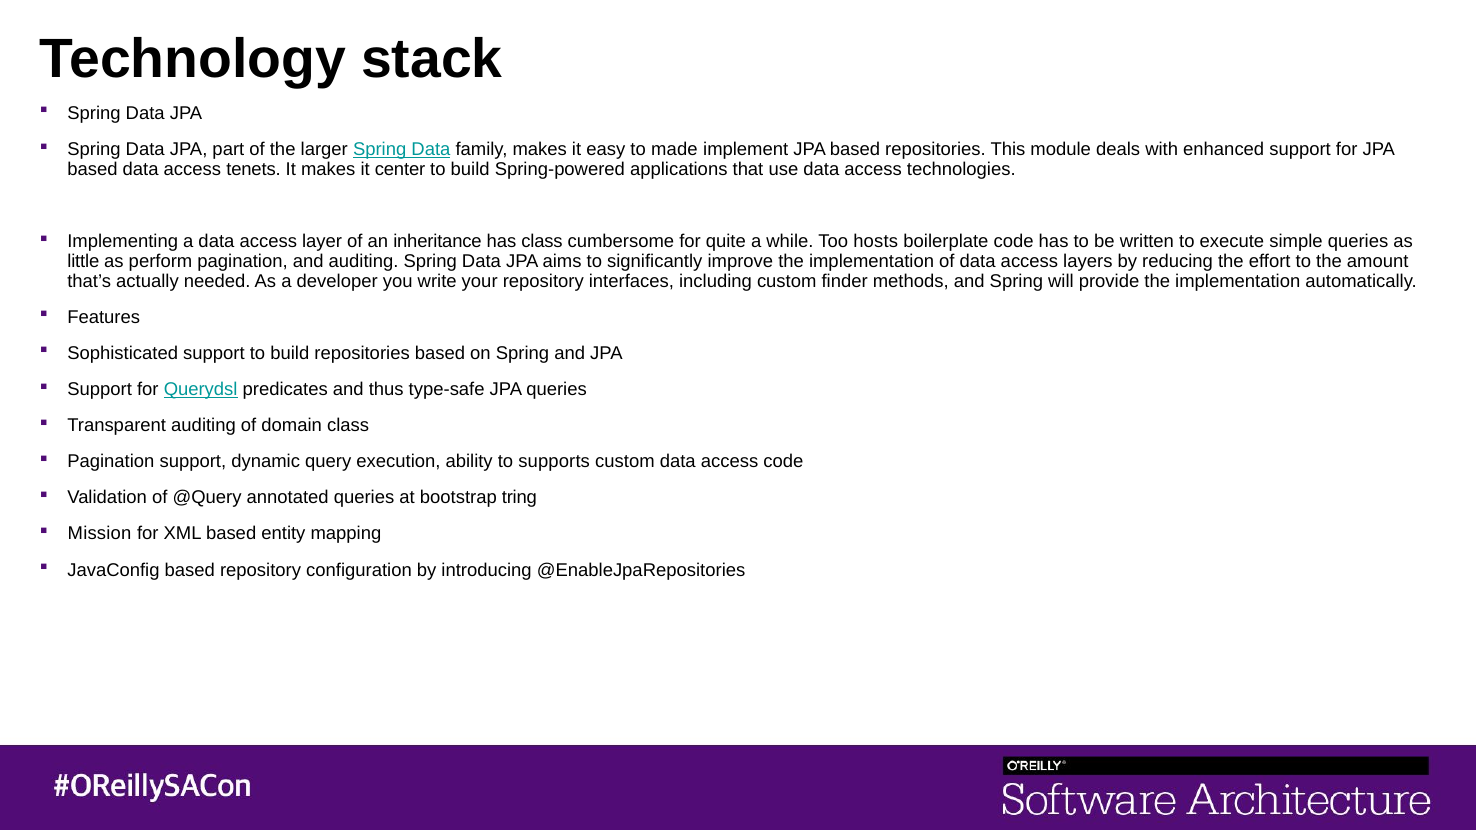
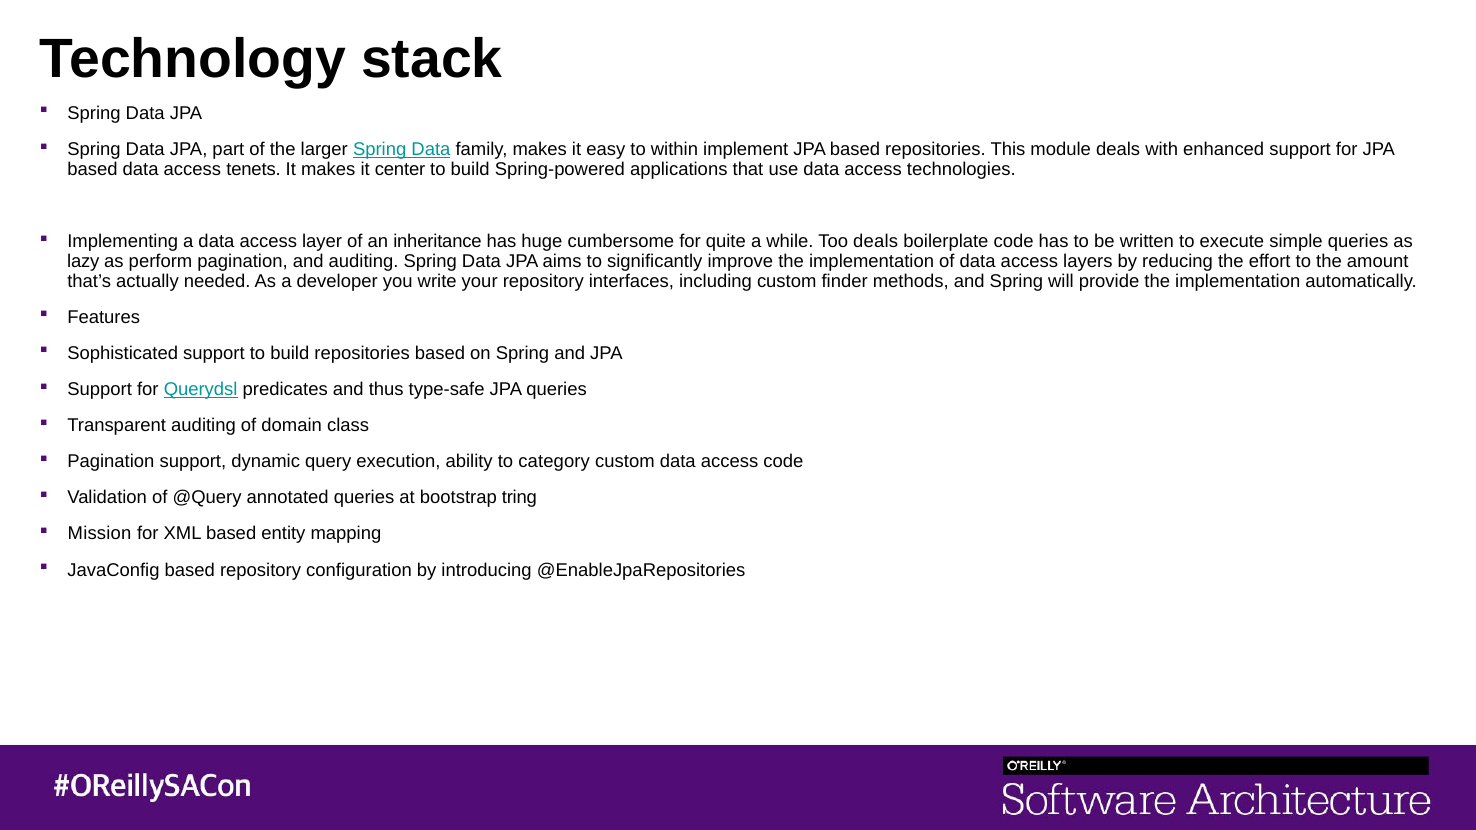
made: made -> within (674, 150)
has class: class -> huge (542, 242)
Too hosts: hosts -> deals (876, 242)
little: little -> lazy (83, 262)
supports: supports -> category (554, 462)
